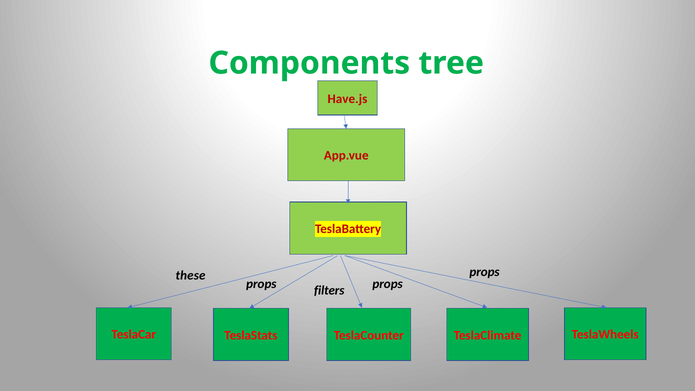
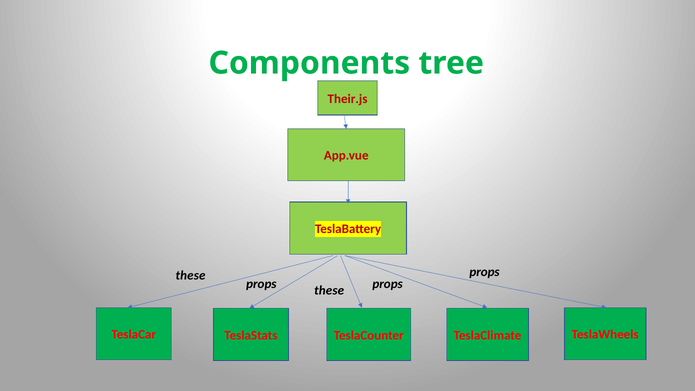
Have.js: Have.js -> Their.js (348, 99)
filters: filters -> these (329, 290)
